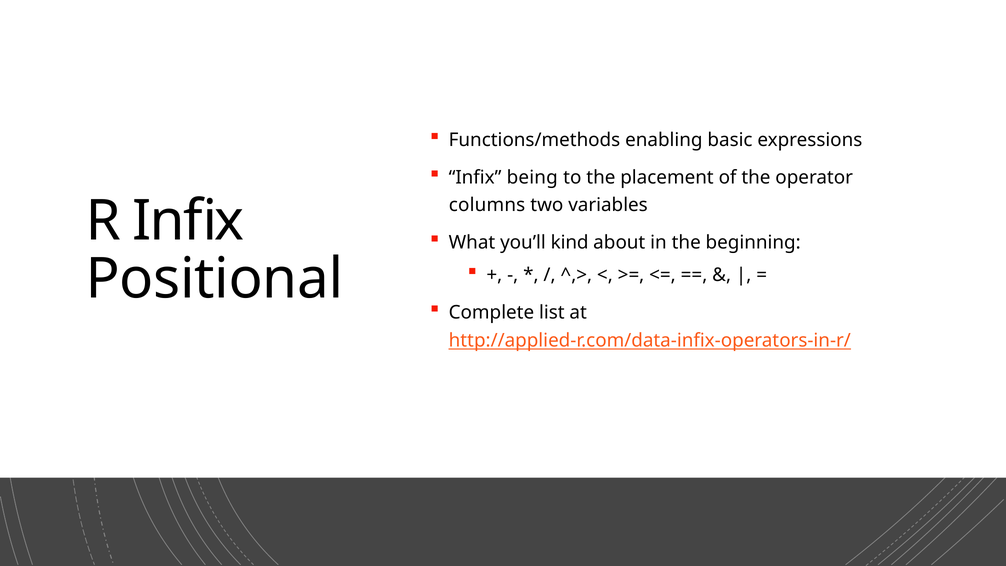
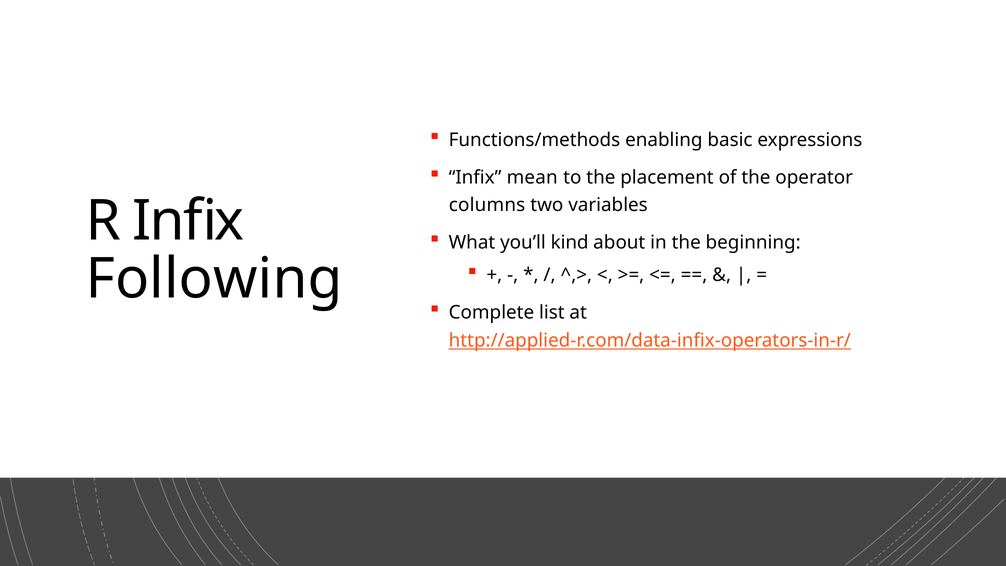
being: being -> mean (532, 178)
Positional: Positional -> Following (214, 279)
